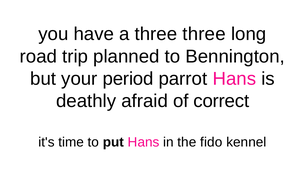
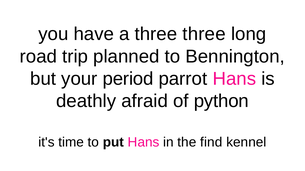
correct: correct -> python (221, 101)
fido: fido -> find (211, 143)
